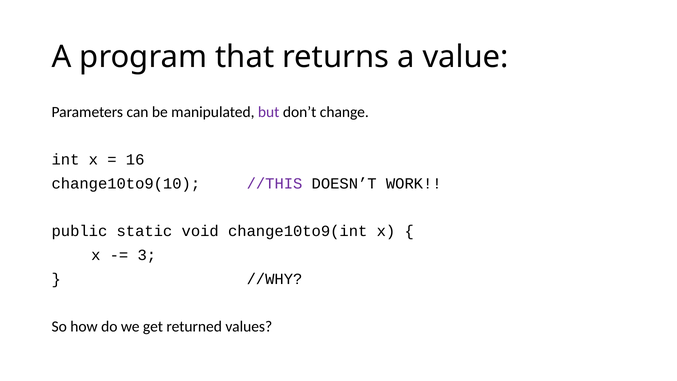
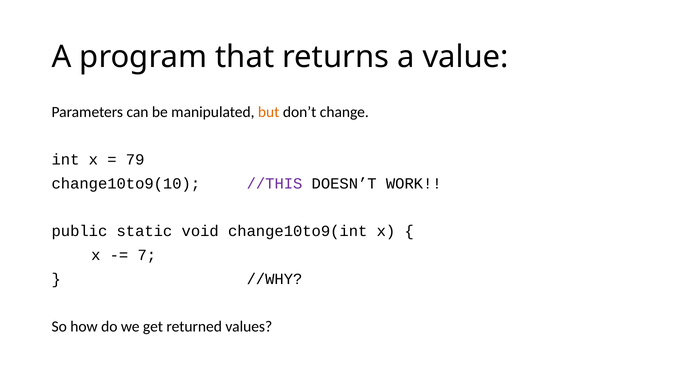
but colour: purple -> orange (269, 112)
16: 16 -> 79 (135, 160)
3: 3 -> 7 (147, 255)
